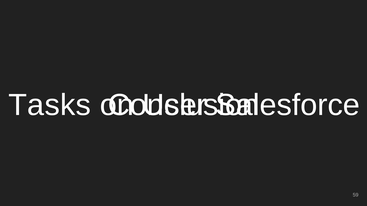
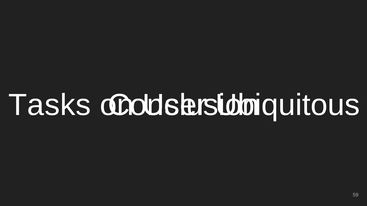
Salesforce: Salesforce -> Ubiquitous (288, 105)
